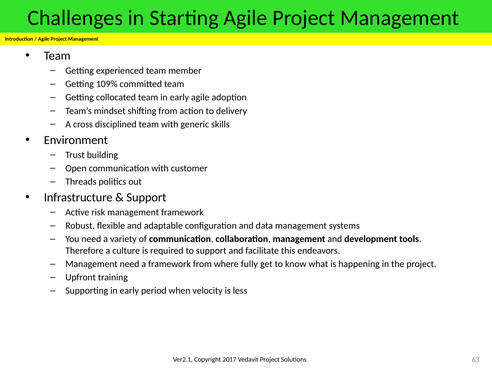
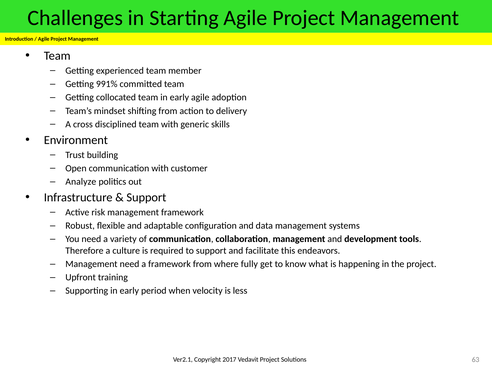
109%: 109% -> 991% (107, 84)
Threads: Threads -> Analyze (81, 182)
